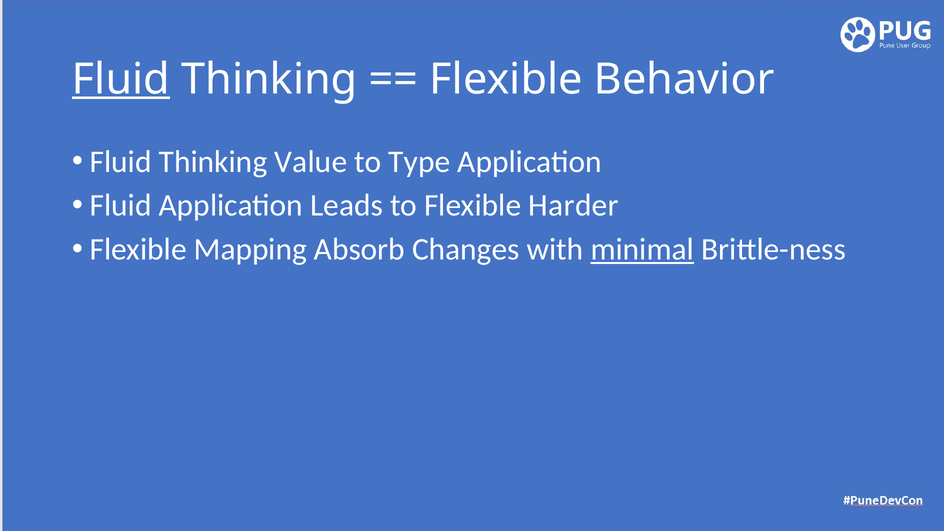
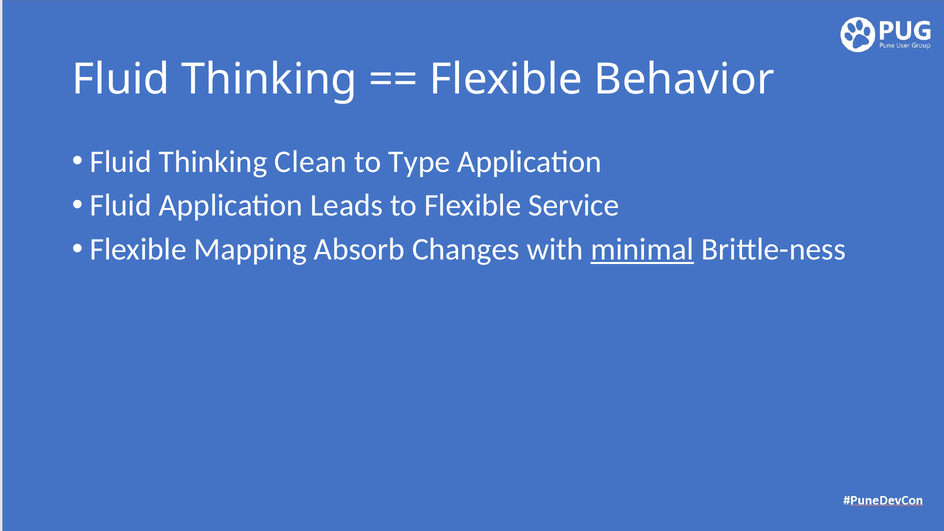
Fluid underline: present -> none (121, 79)
Value: Value -> Clean (311, 162)
Harder: Harder -> Service (574, 206)
